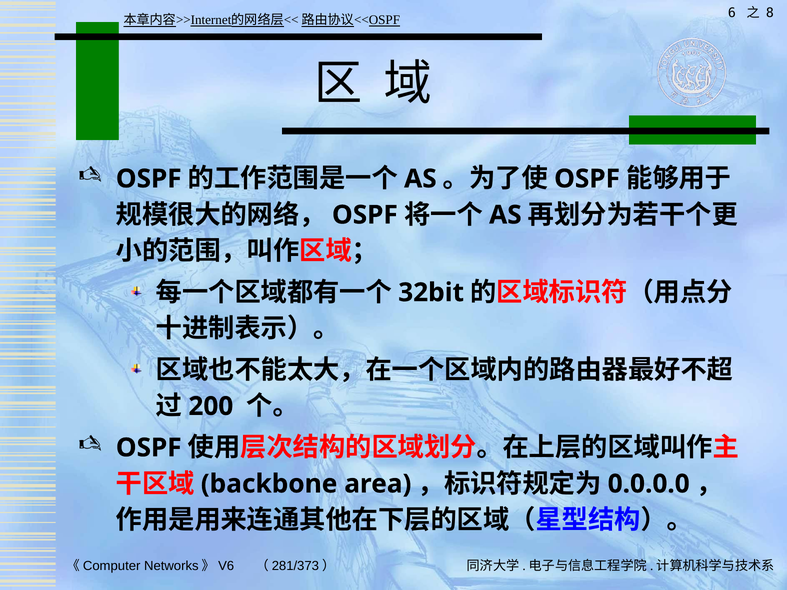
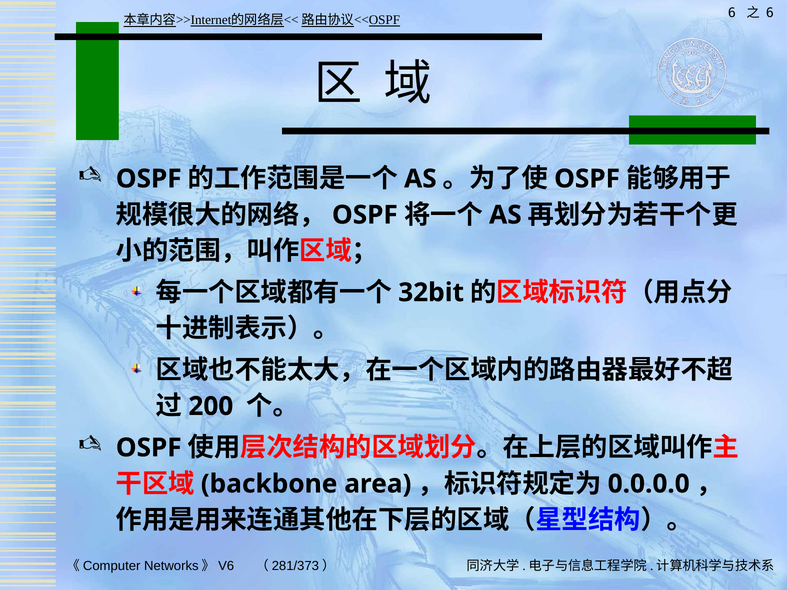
8: 8 -> 6 (770, 13)
